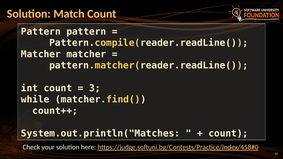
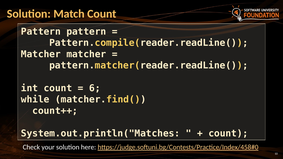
3: 3 -> 6 (95, 88)
